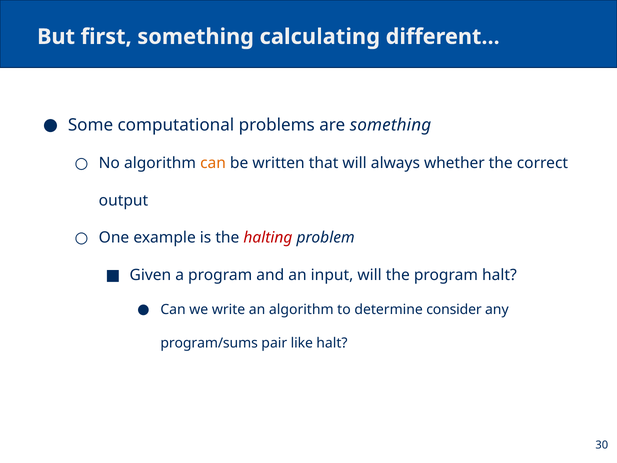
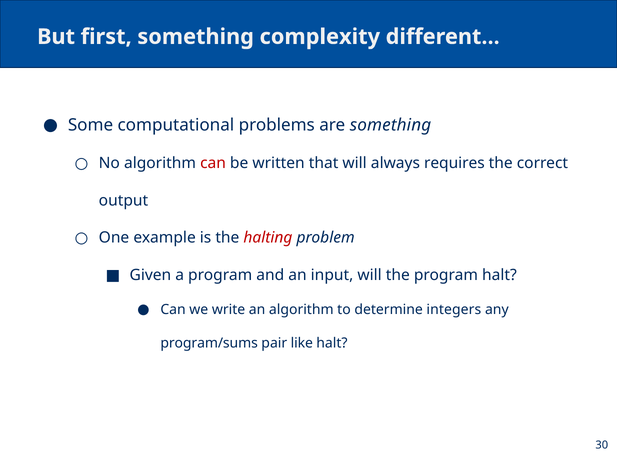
calculating: calculating -> complexity (320, 37)
can colour: orange -> red (213, 163)
whether: whether -> requires (454, 163)
consider: consider -> integers (454, 310)
